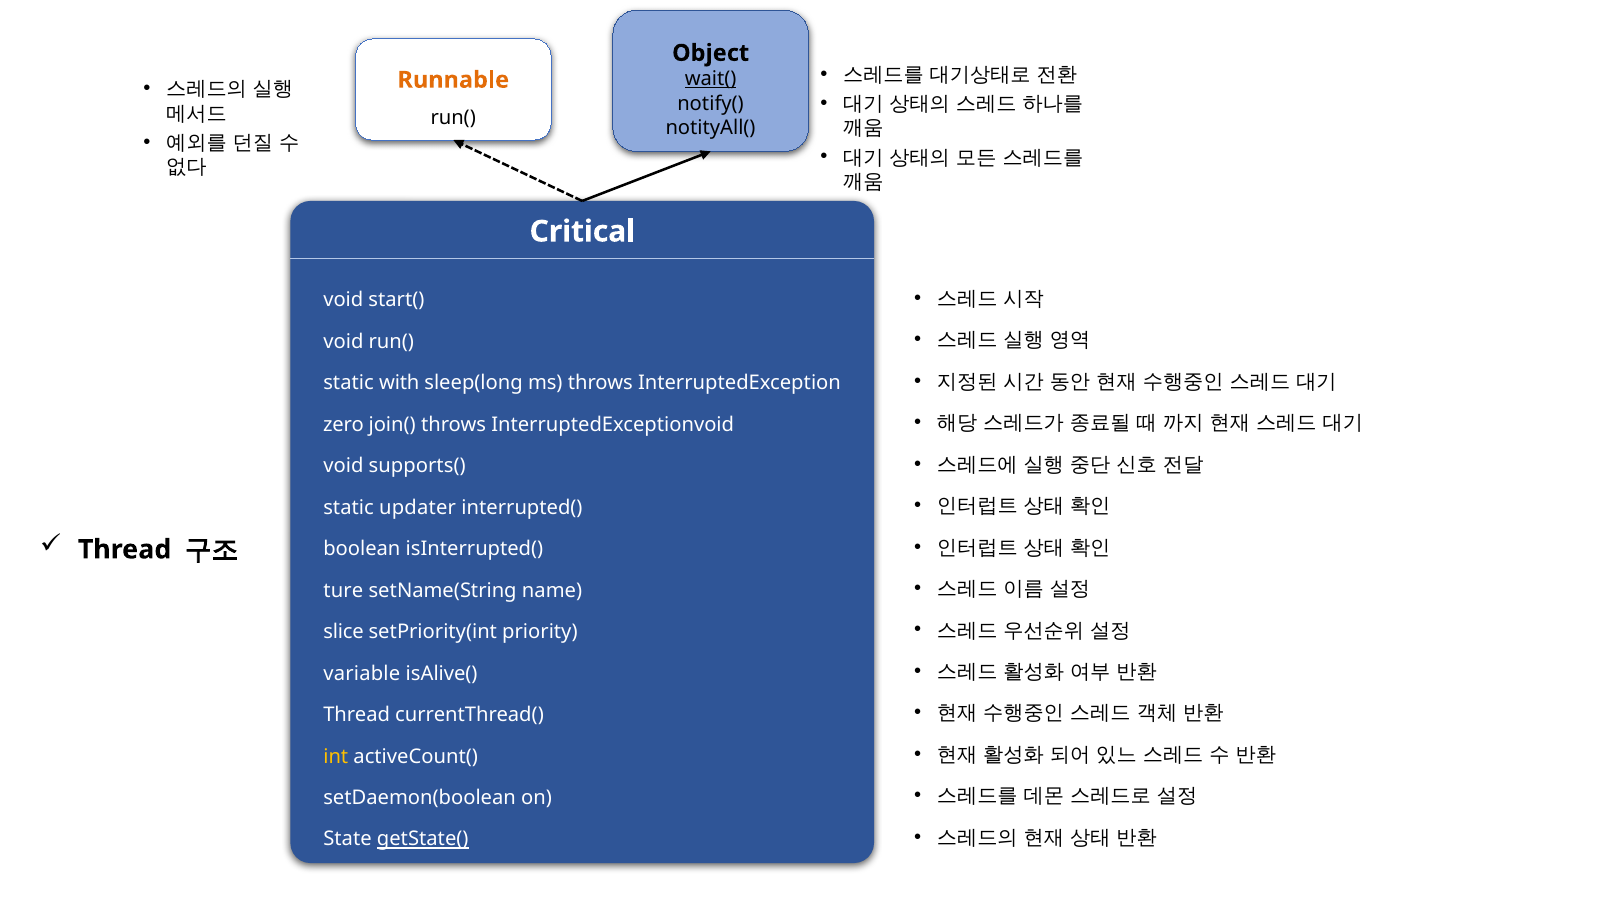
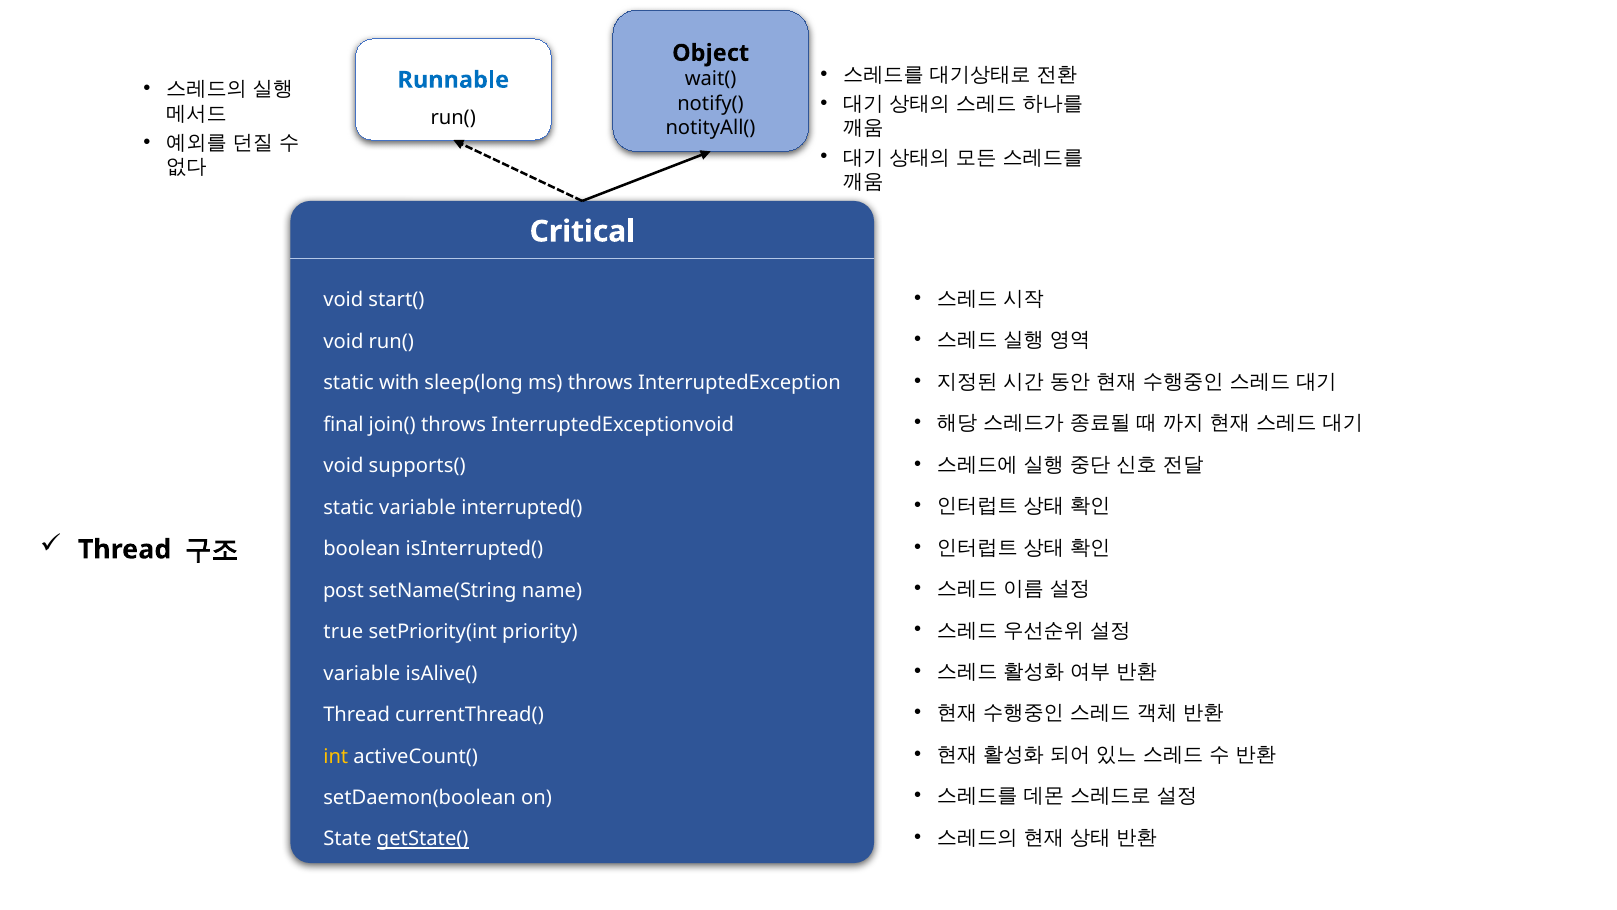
wait( underline: present -> none (711, 79)
Runnable colour: orange -> blue (453, 80)
zero: zero -> final (344, 424)
static updater: updater -> variable (418, 507)
ture: ture -> post (344, 590)
slice: slice -> true (343, 632)
